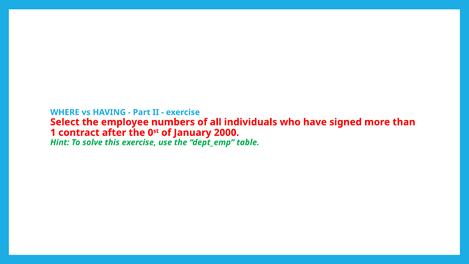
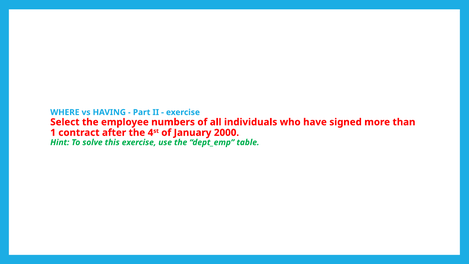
0: 0 -> 4 (150, 133)
